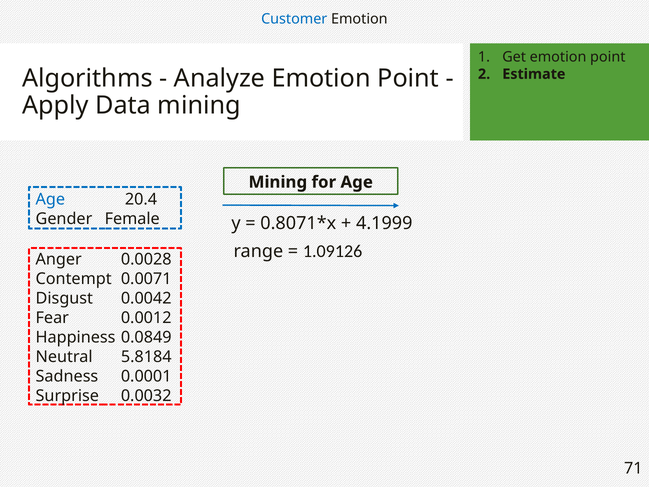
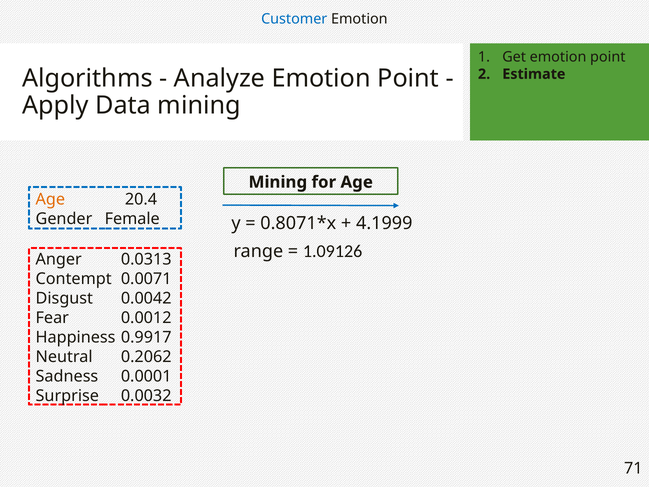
Age colour: blue -> orange (50, 199)
0.0028: 0.0028 -> 0.0313 (146, 259)
0.0849: 0.0849 -> 0.9917 (146, 337)
5.8184: 5.8184 -> 0.2062 (146, 357)
